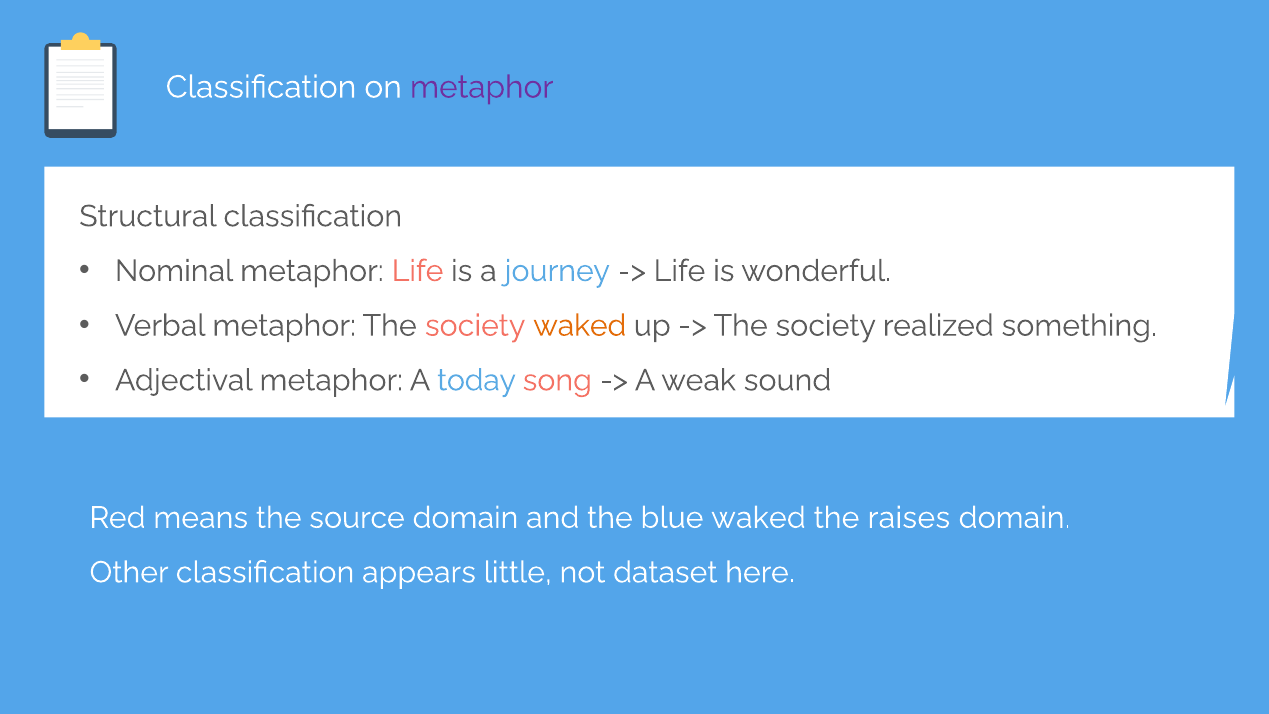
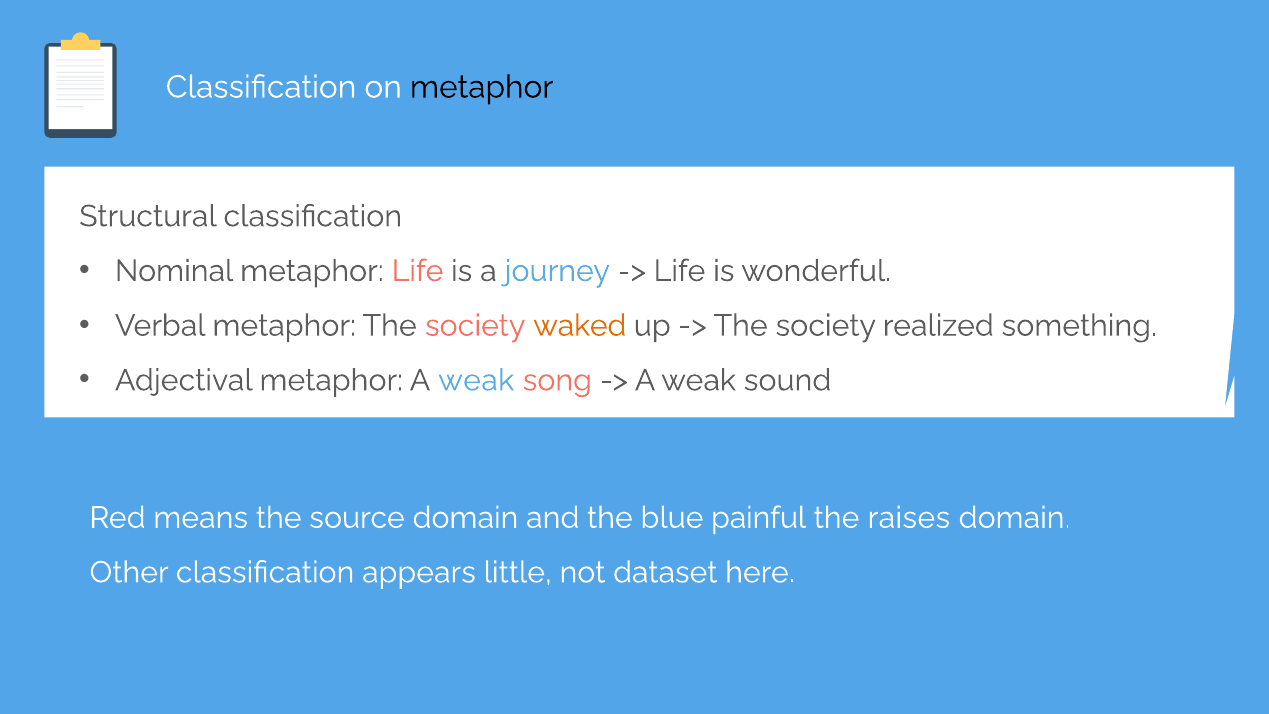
metaphor colour: purple -> black (482, 87)
metaphor A today: today -> weak (476, 380)
blue waked: waked -> painful (759, 518)
